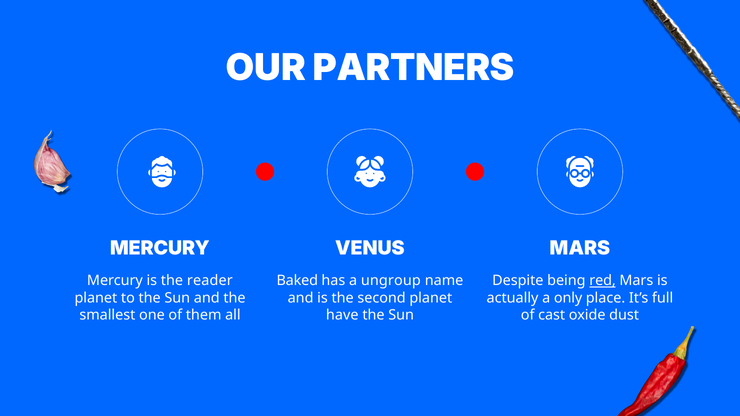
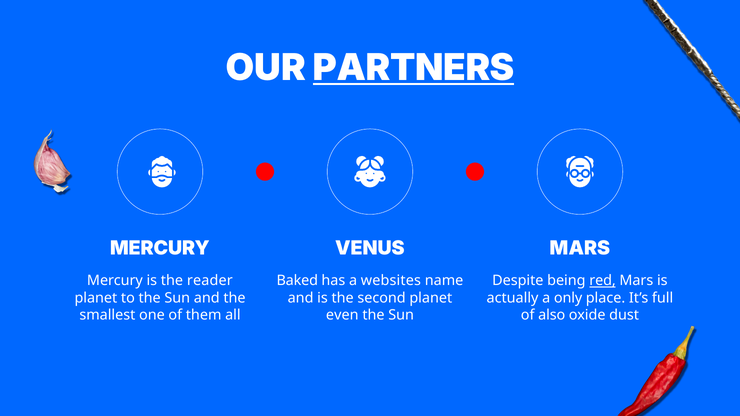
PARTNERS underline: none -> present (414, 68)
ungroup: ungroup -> websites (391, 281)
have: have -> even (342, 315)
cast: cast -> also (552, 315)
